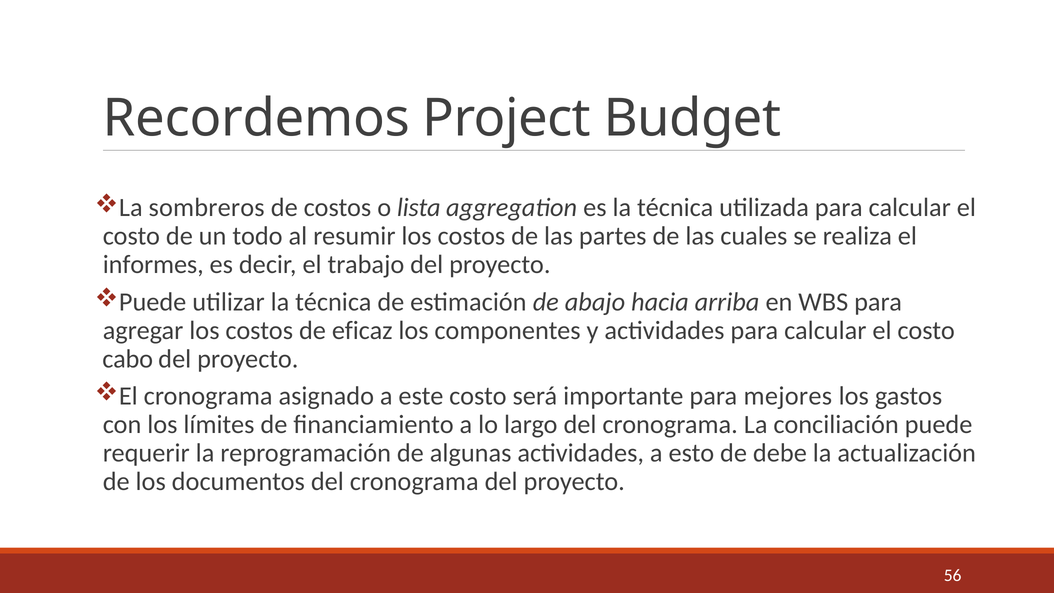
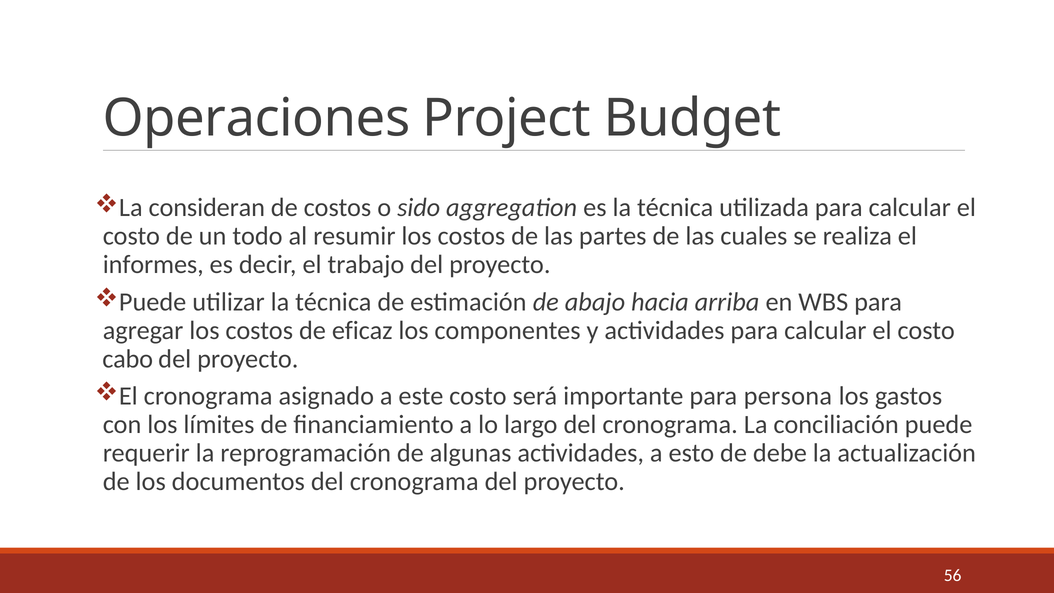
Recordemos: Recordemos -> Operaciones (256, 118)
sombreros: sombreros -> consideran (207, 208)
lista: lista -> sido (419, 208)
mejores: mejores -> persona (788, 396)
